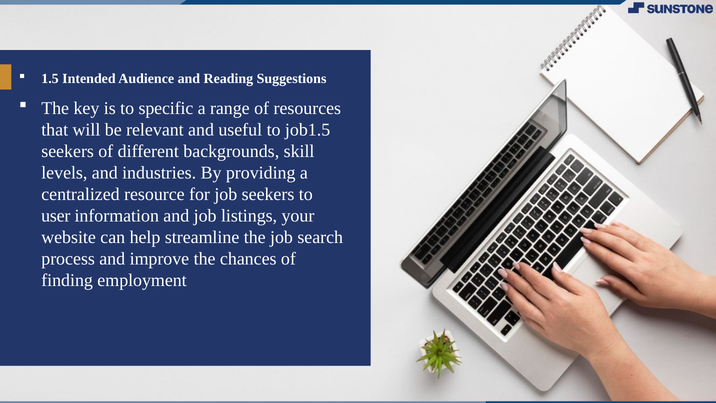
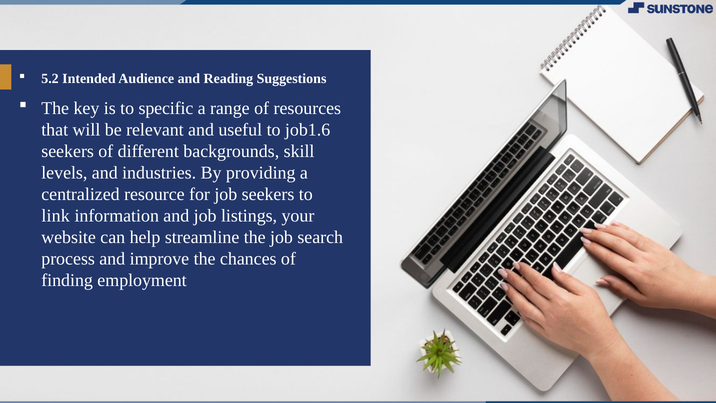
1.5: 1.5 -> 5.2 (50, 79)
job1.5: job1.5 -> job1.6 (308, 130)
user: user -> link (56, 216)
